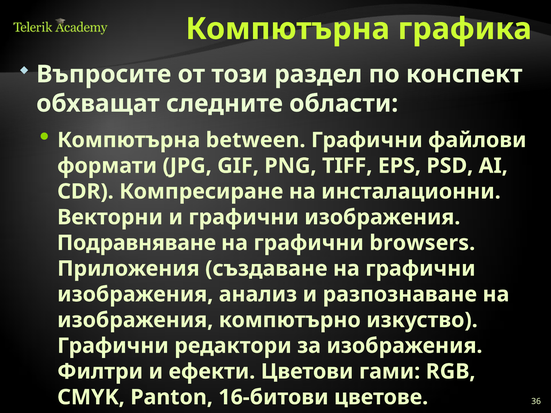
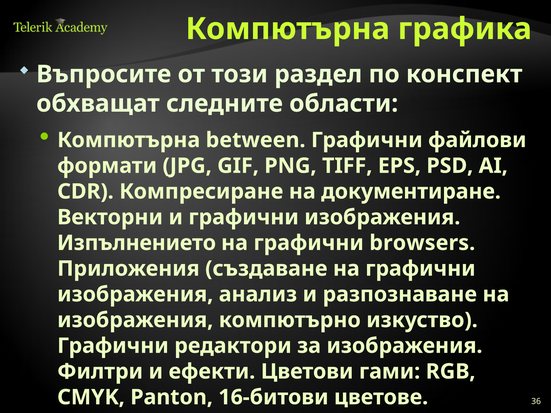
инсталационни: инсталационни -> документиране (411, 192)
Подравняване: Подравняване -> Изпълнението (137, 243)
